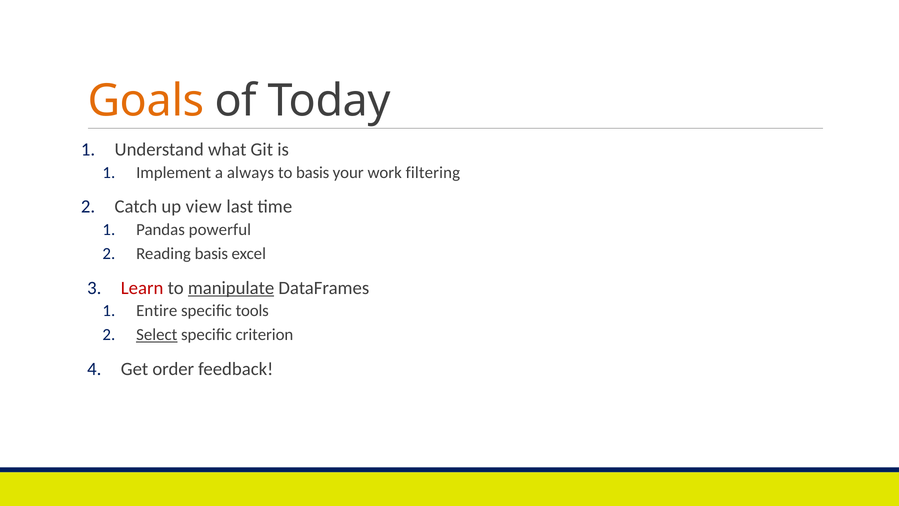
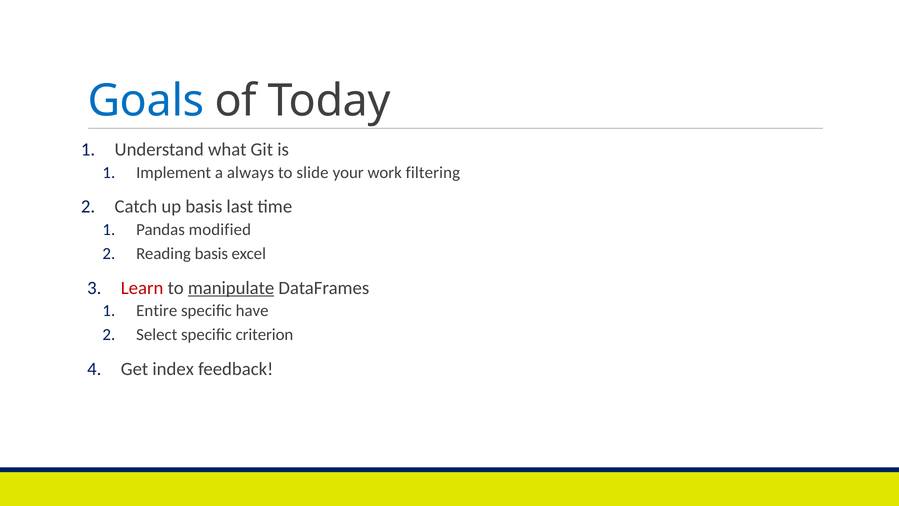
Goals colour: orange -> blue (146, 101)
to basis: basis -> slide (313, 172)
up view: view -> basis (204, 207)
powerful: powerful -> modified (220, 230)
tools: tools -> have (252, 311)
Select underline: present -> none (157, 335)
order: order -> index (173, 369)
